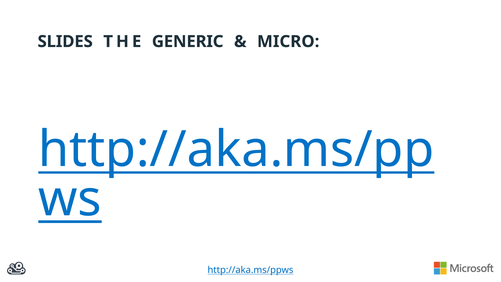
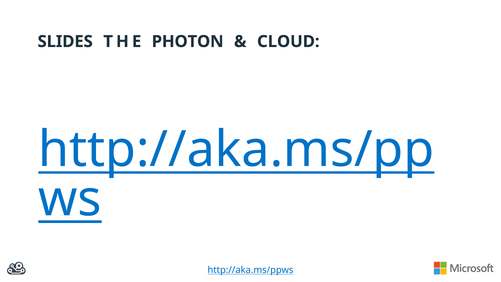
GENERIC: GENERIC -> PHOTON (188, 42)
MICRO: MICRO -> CLOUD (288, 42)
